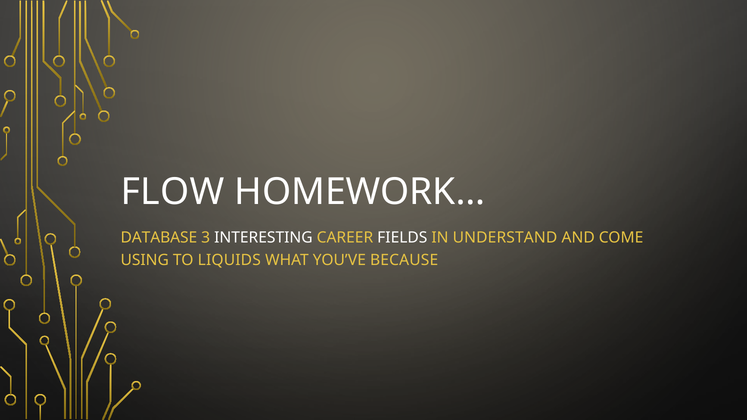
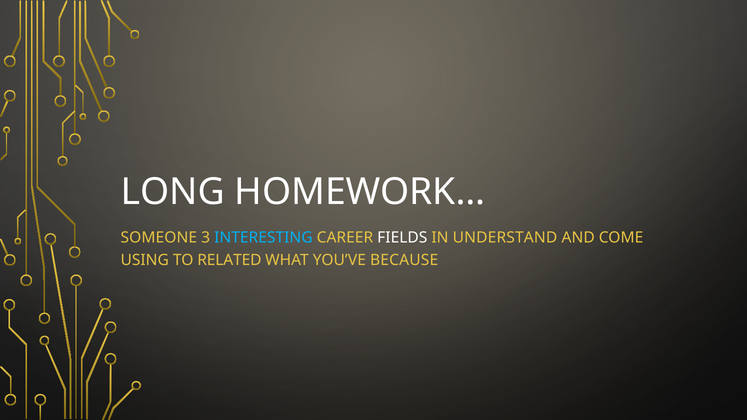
FLOW: FLOW -> LONG (173, 192)
DATABASE: DATABASE -> SOMEONE (159, 238)
INTERESTING colour: white -> light blue (263, 238)
LIQUIDS: LIQUIDS -> RELATED (229, 260)
